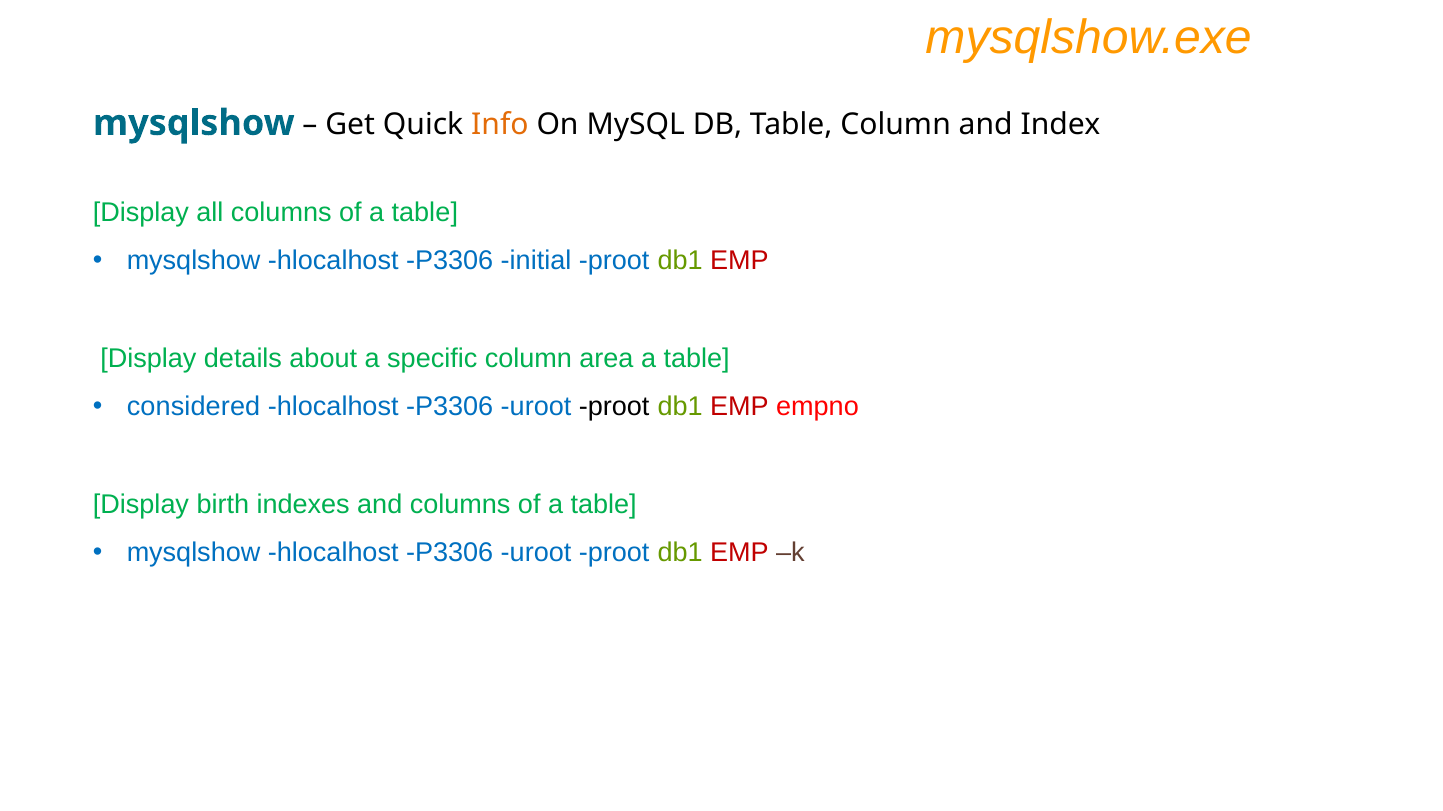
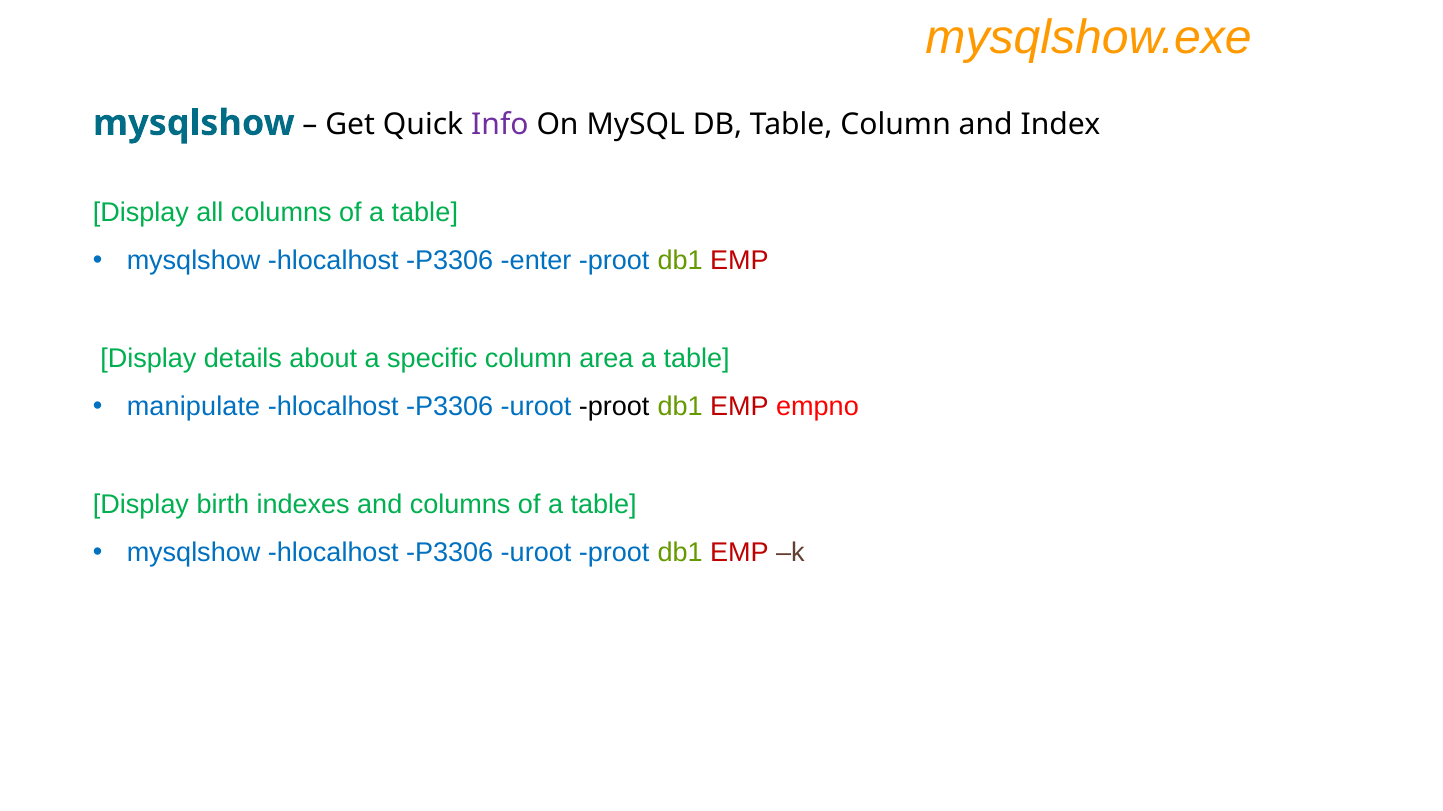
Info colour: orange -> purple (500, 125)
initial: initial -> enter (536, 261)
considered: considered -> manipulate (194, 407)
